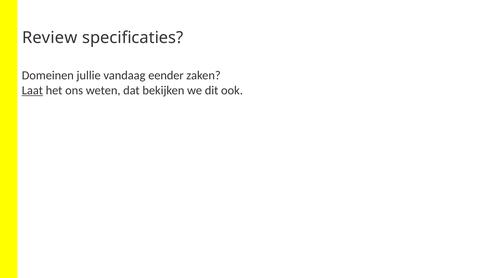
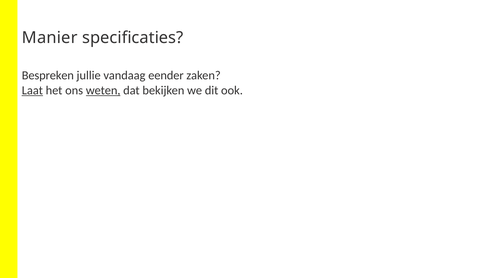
Review: Review -> Manier (50, 38)
Domeinen: Domeinen -> Bespreken (48, 76)
weten underline: none -> present (103, 90)
